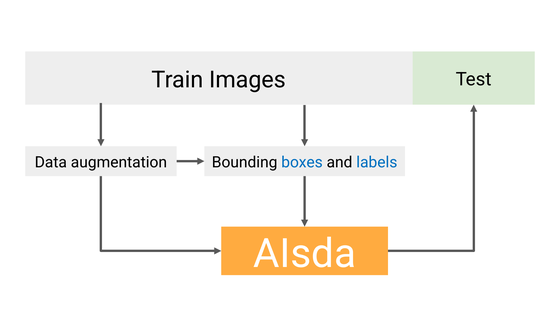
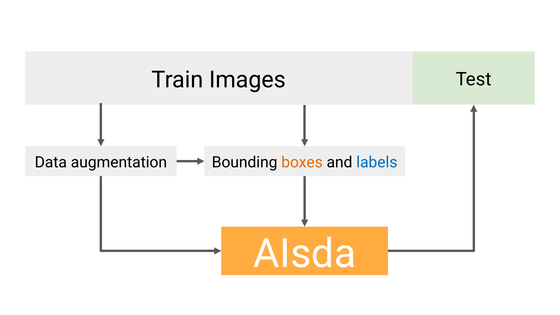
boxes colour: blue -> orange (302, 162)
